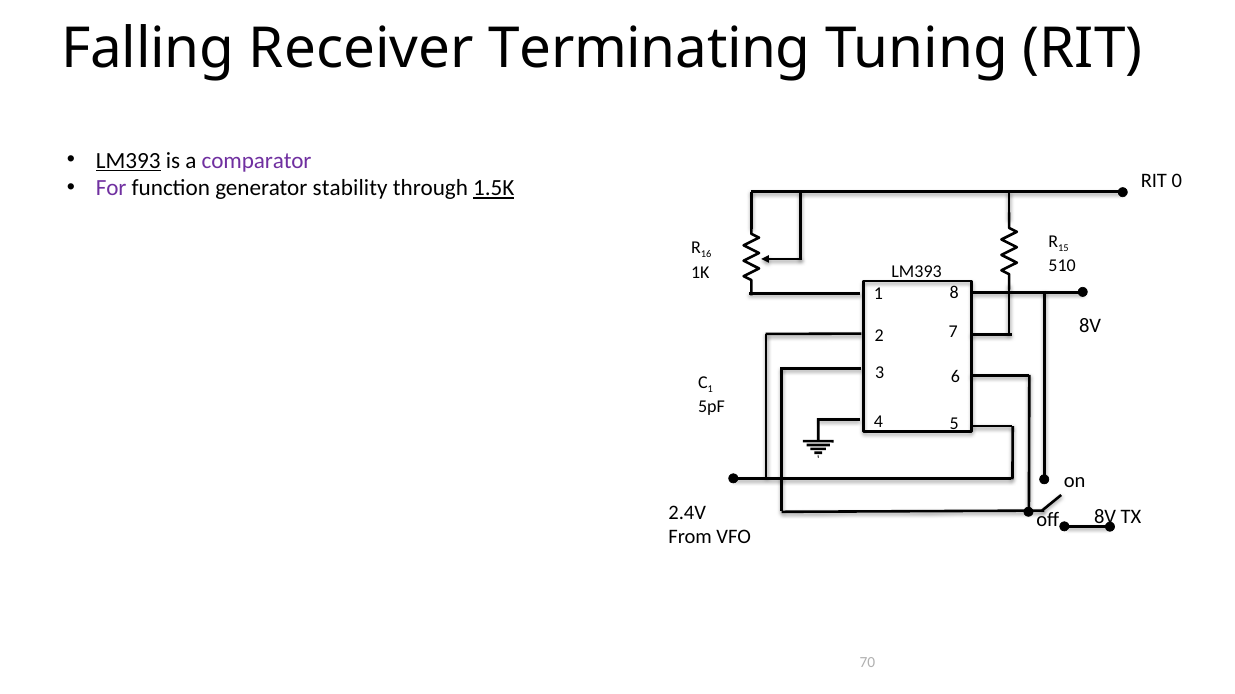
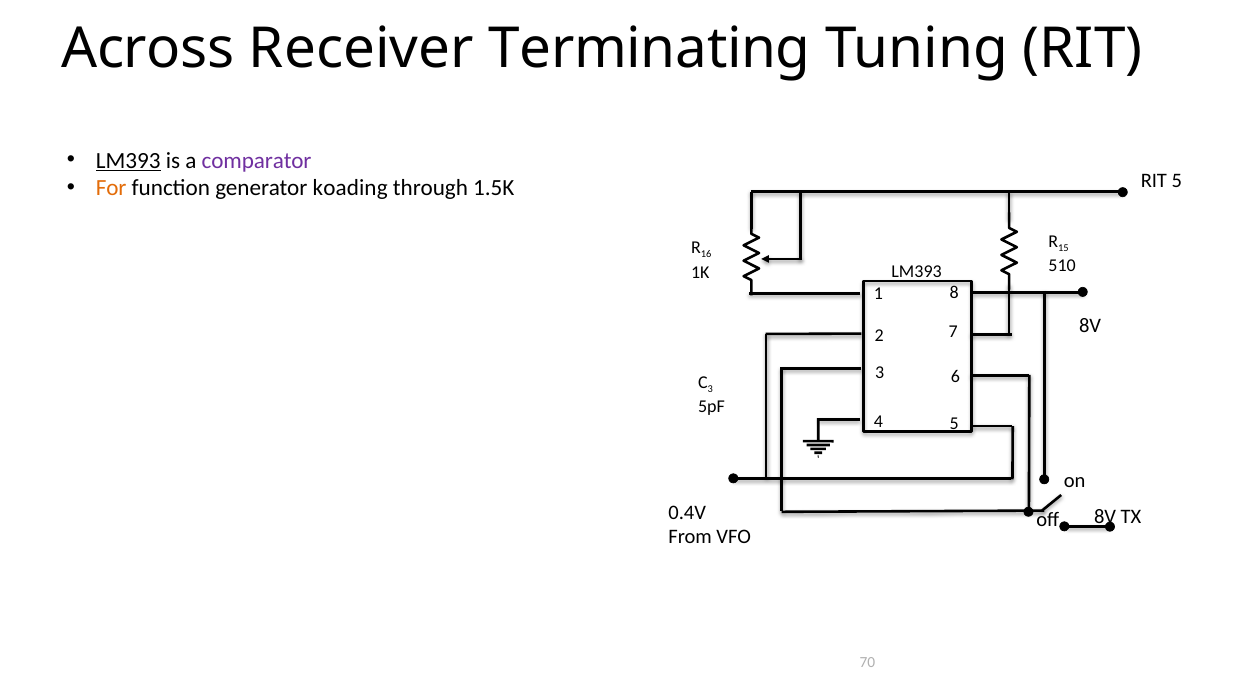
Falling: Falling -> Across (148, 49)
RIT 0: 0 -> 5 (1177, 181)
For colour: purple -> orange (111, 188)
stability: stability -> koading (350, 188)
1.5K underline: present -> none (494, 188)
1: 1 -> 3 (710, 390)
2.4V: 2.4V -> 0.4V (687, 513)
